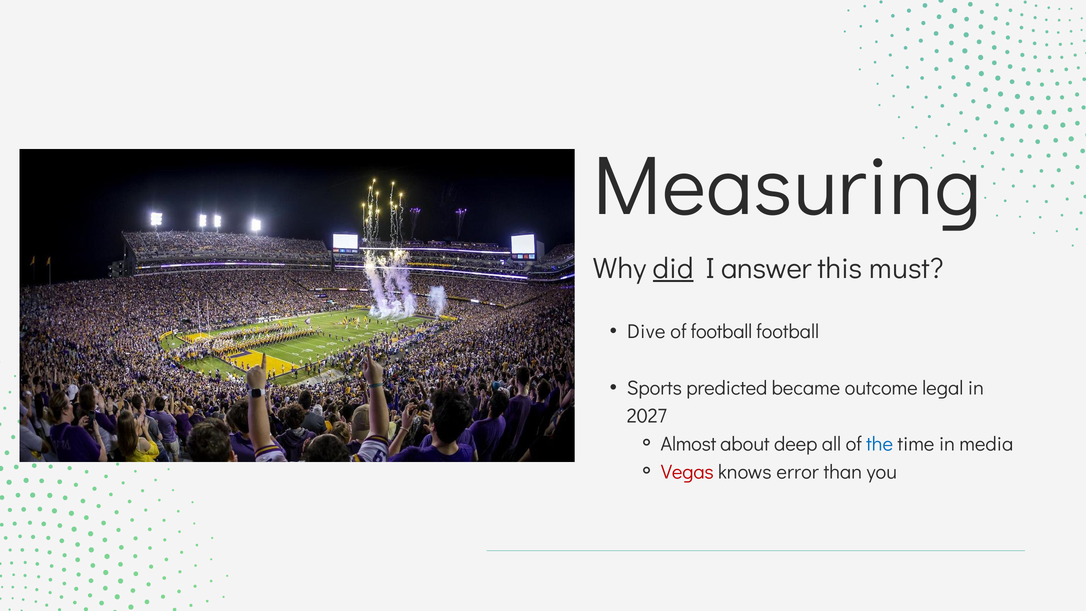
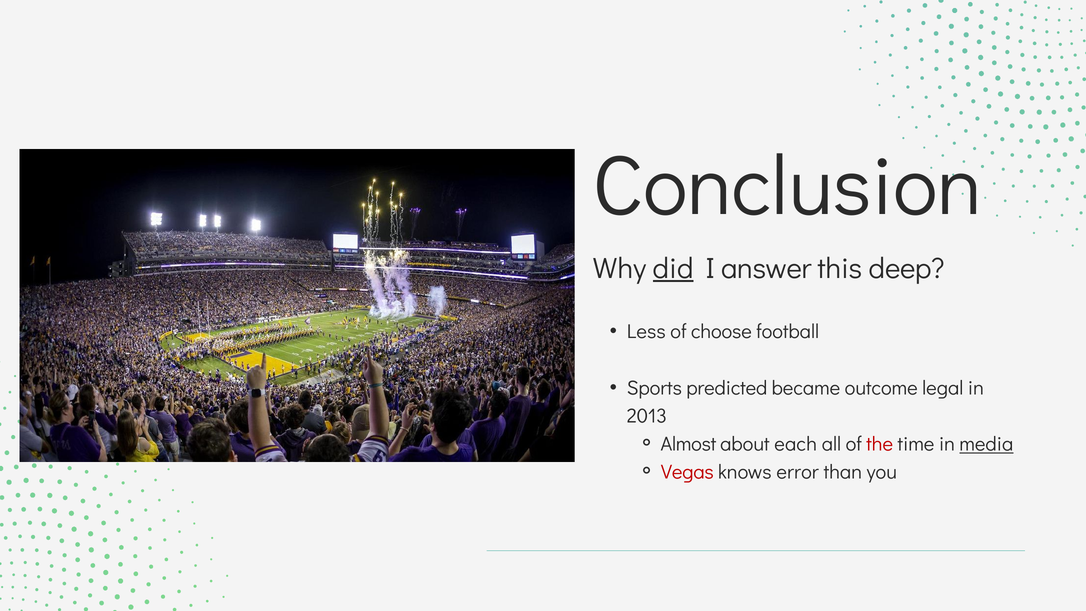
Measuring: Measuring -> Conclusion (787, 186)
must: must -> deep (907, 268)
Dive: Dive -> Less (646, 332)
of football: football -> choose (721, 332)
2027: 2027 -> 2013 (647, 416)
deep: deep -> each (796, 444)
the colour: blue -> red (880, 444)
media underline: none -> present (986, 444)
